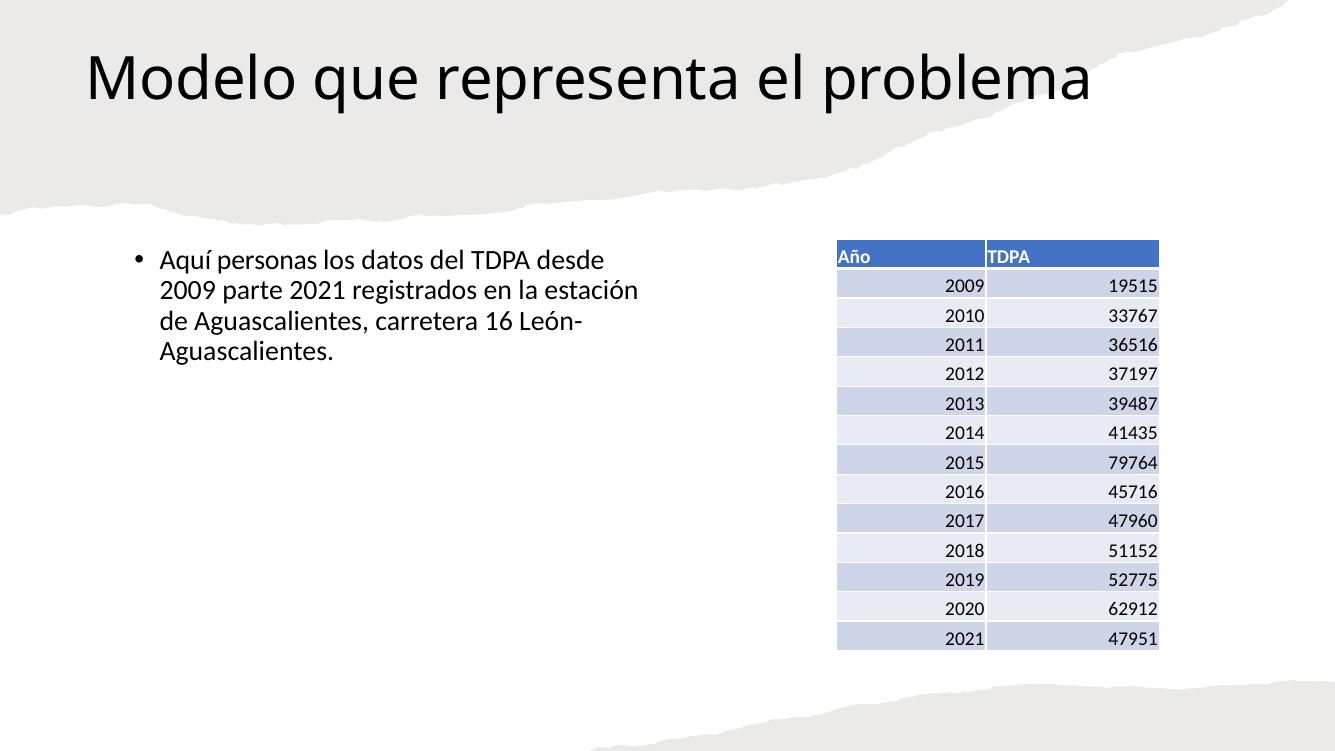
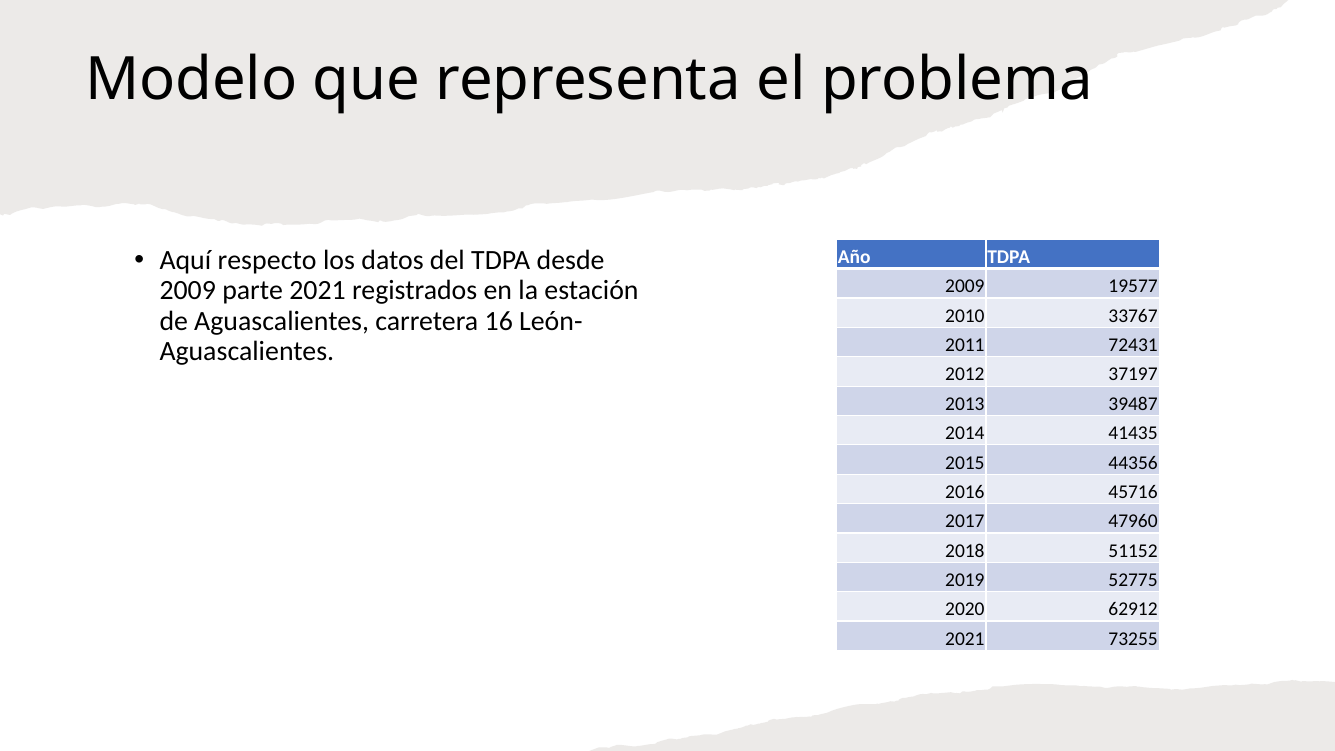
personas: personas -> respecto (267, 261)
19515: 19515 -> 19577 (1133, 286)
36516: 36516 -> 72431 (1133, 345)
79764: 79764 -> 44356 (1133, 463)
47951: 47951 -> 73255 (1133, 639)
